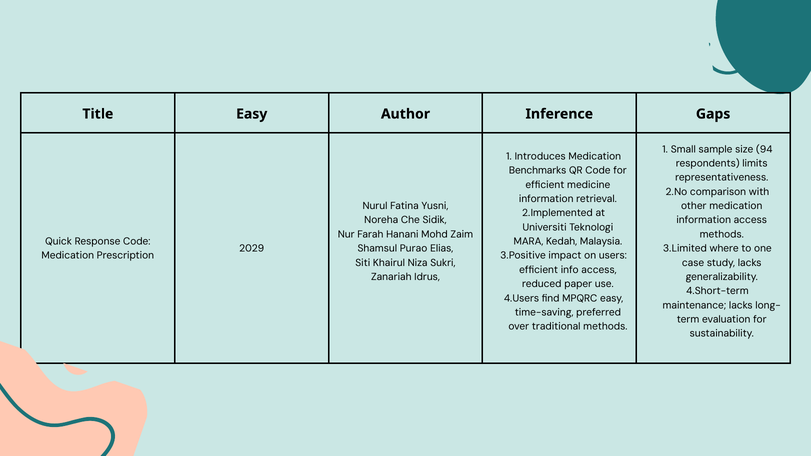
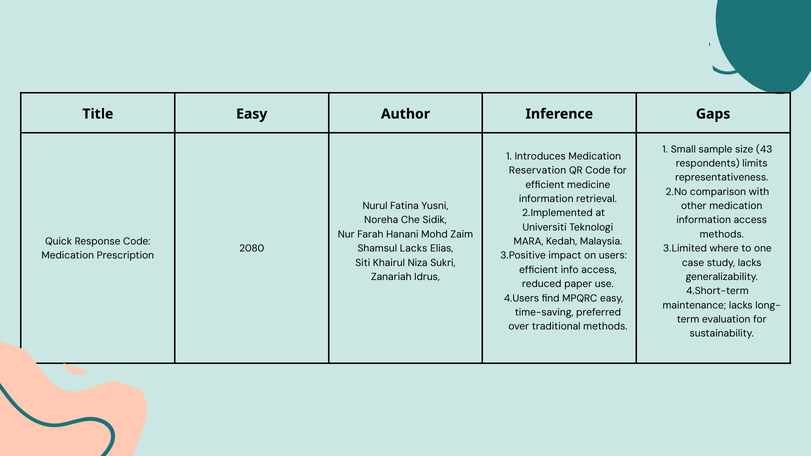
94: 94 -> 43 (764, 149)
Benchmarks: Benchmarks -> Reservation (538, 171)
2029: 2029 -> 2080 (252, 249)
Shamsul Purao: Purao -> Lacks (414, 249)
